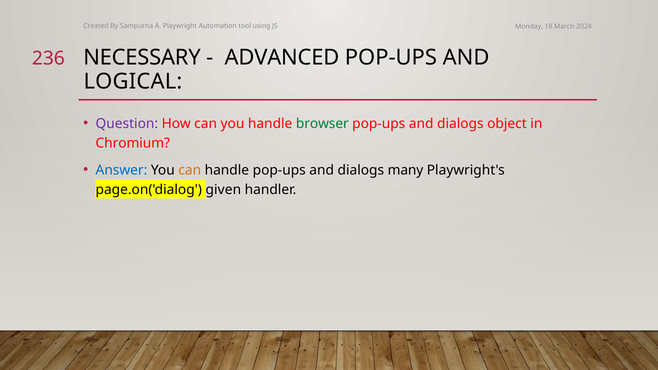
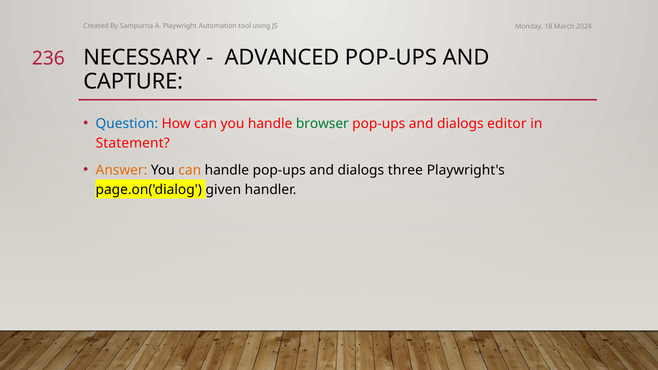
LOGICAL: LOGICAL -> CAPTURE (133, 81)
Question colour: purple -> blue (127, 124)
object: object -> editor (507, 124)
Chromium: Chromium -> Statement (133, 143)
Answer colour: blue -> orange (121, 170)
many: many -> three (405, 170)
